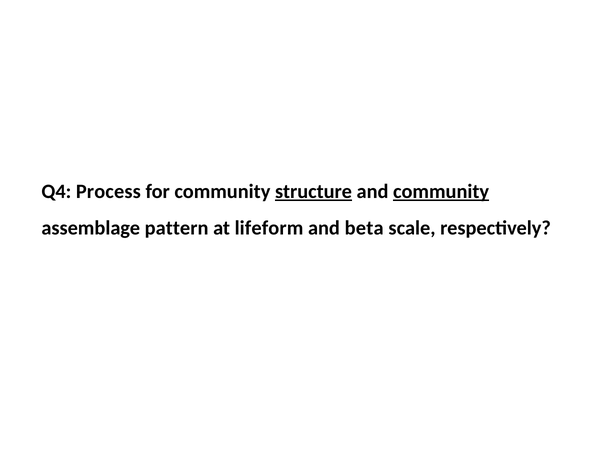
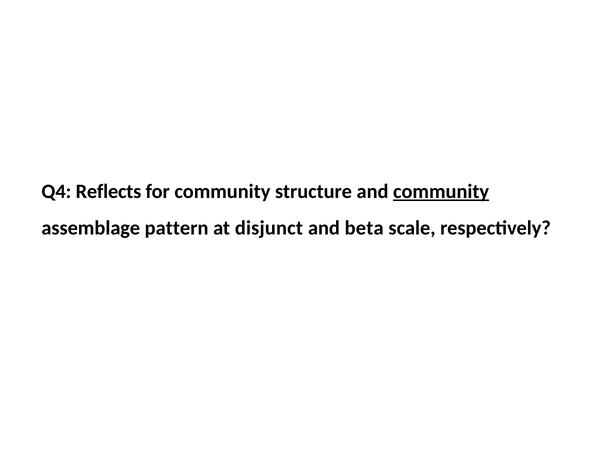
Process: Process -> Reflects (109, 192)
structure underline: present -> none (314, 192)
lifeform: lifeform -> disjunct (269, 228)
